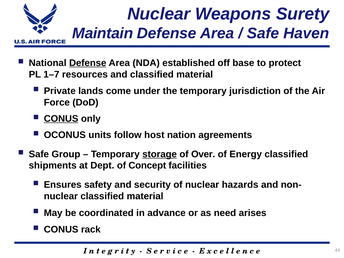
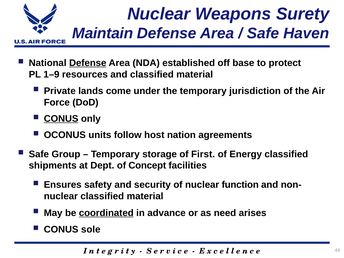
1–7: 1–7 -> 1–9 (51, 74)
storage underline: present -> none (160, 154)
Over: Over -> First (203, 154)
hazards: hazards -> function (240, 185)
coordinated underline: none -> present (106, 213)
rack: rack -> sole (91, 229)
